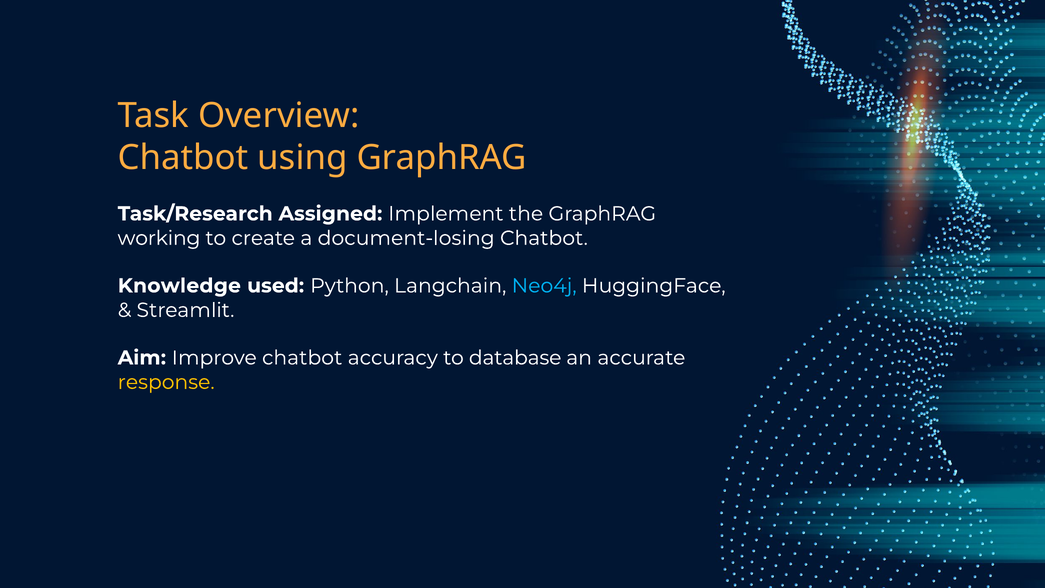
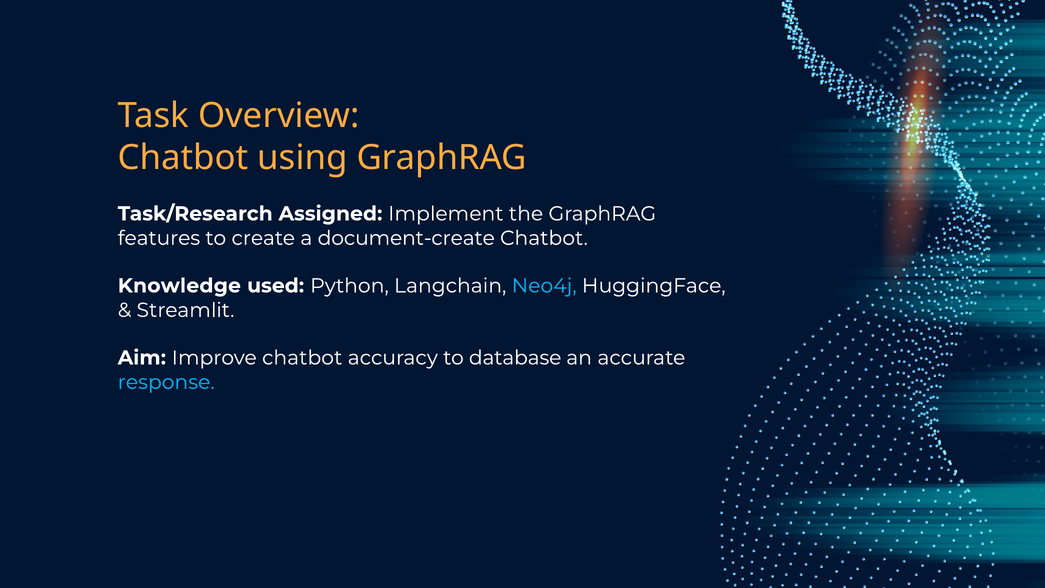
working: working -> features (159, 238)
document-losing: document-losing -> document-create (406, 238)
response colour: yellow -> light blue (166, 382)
